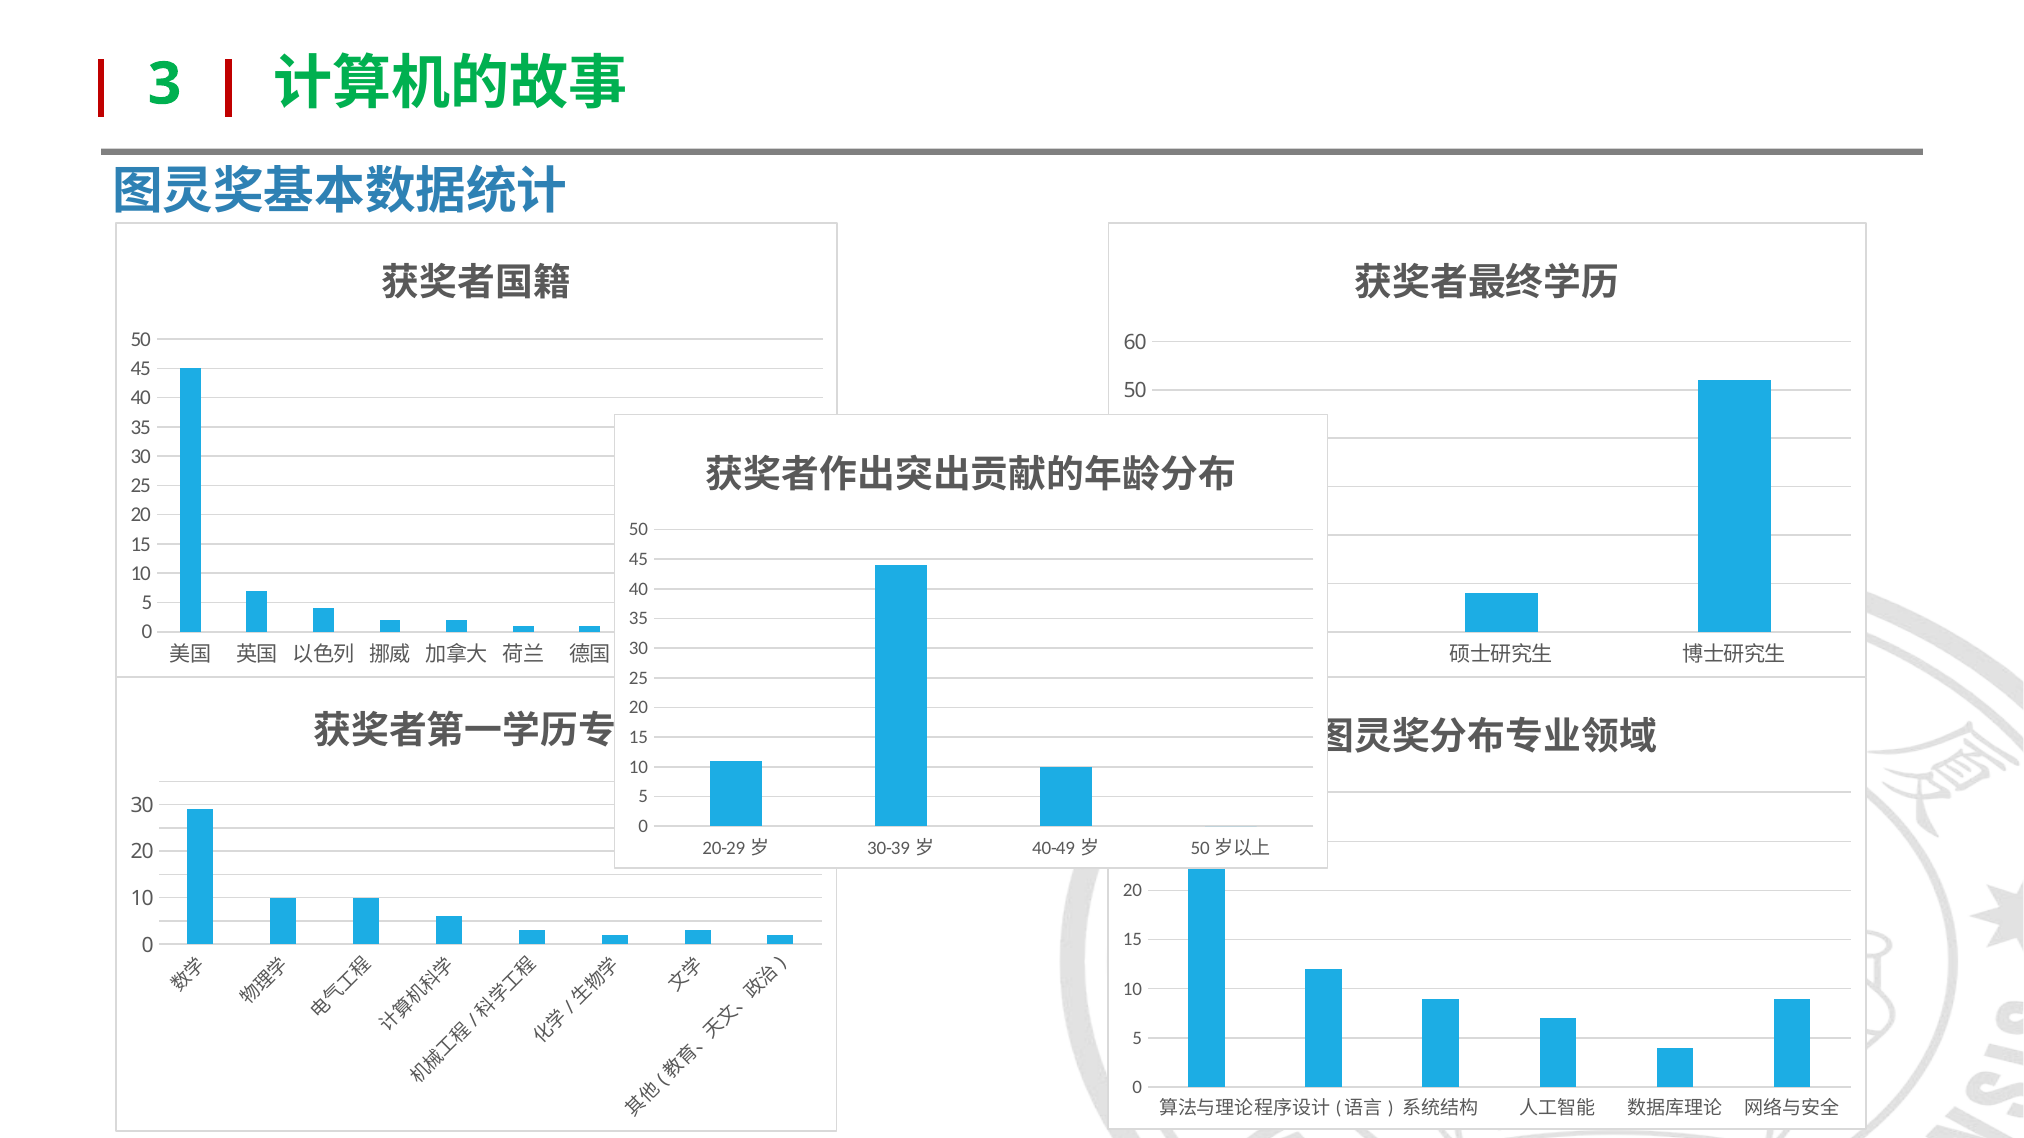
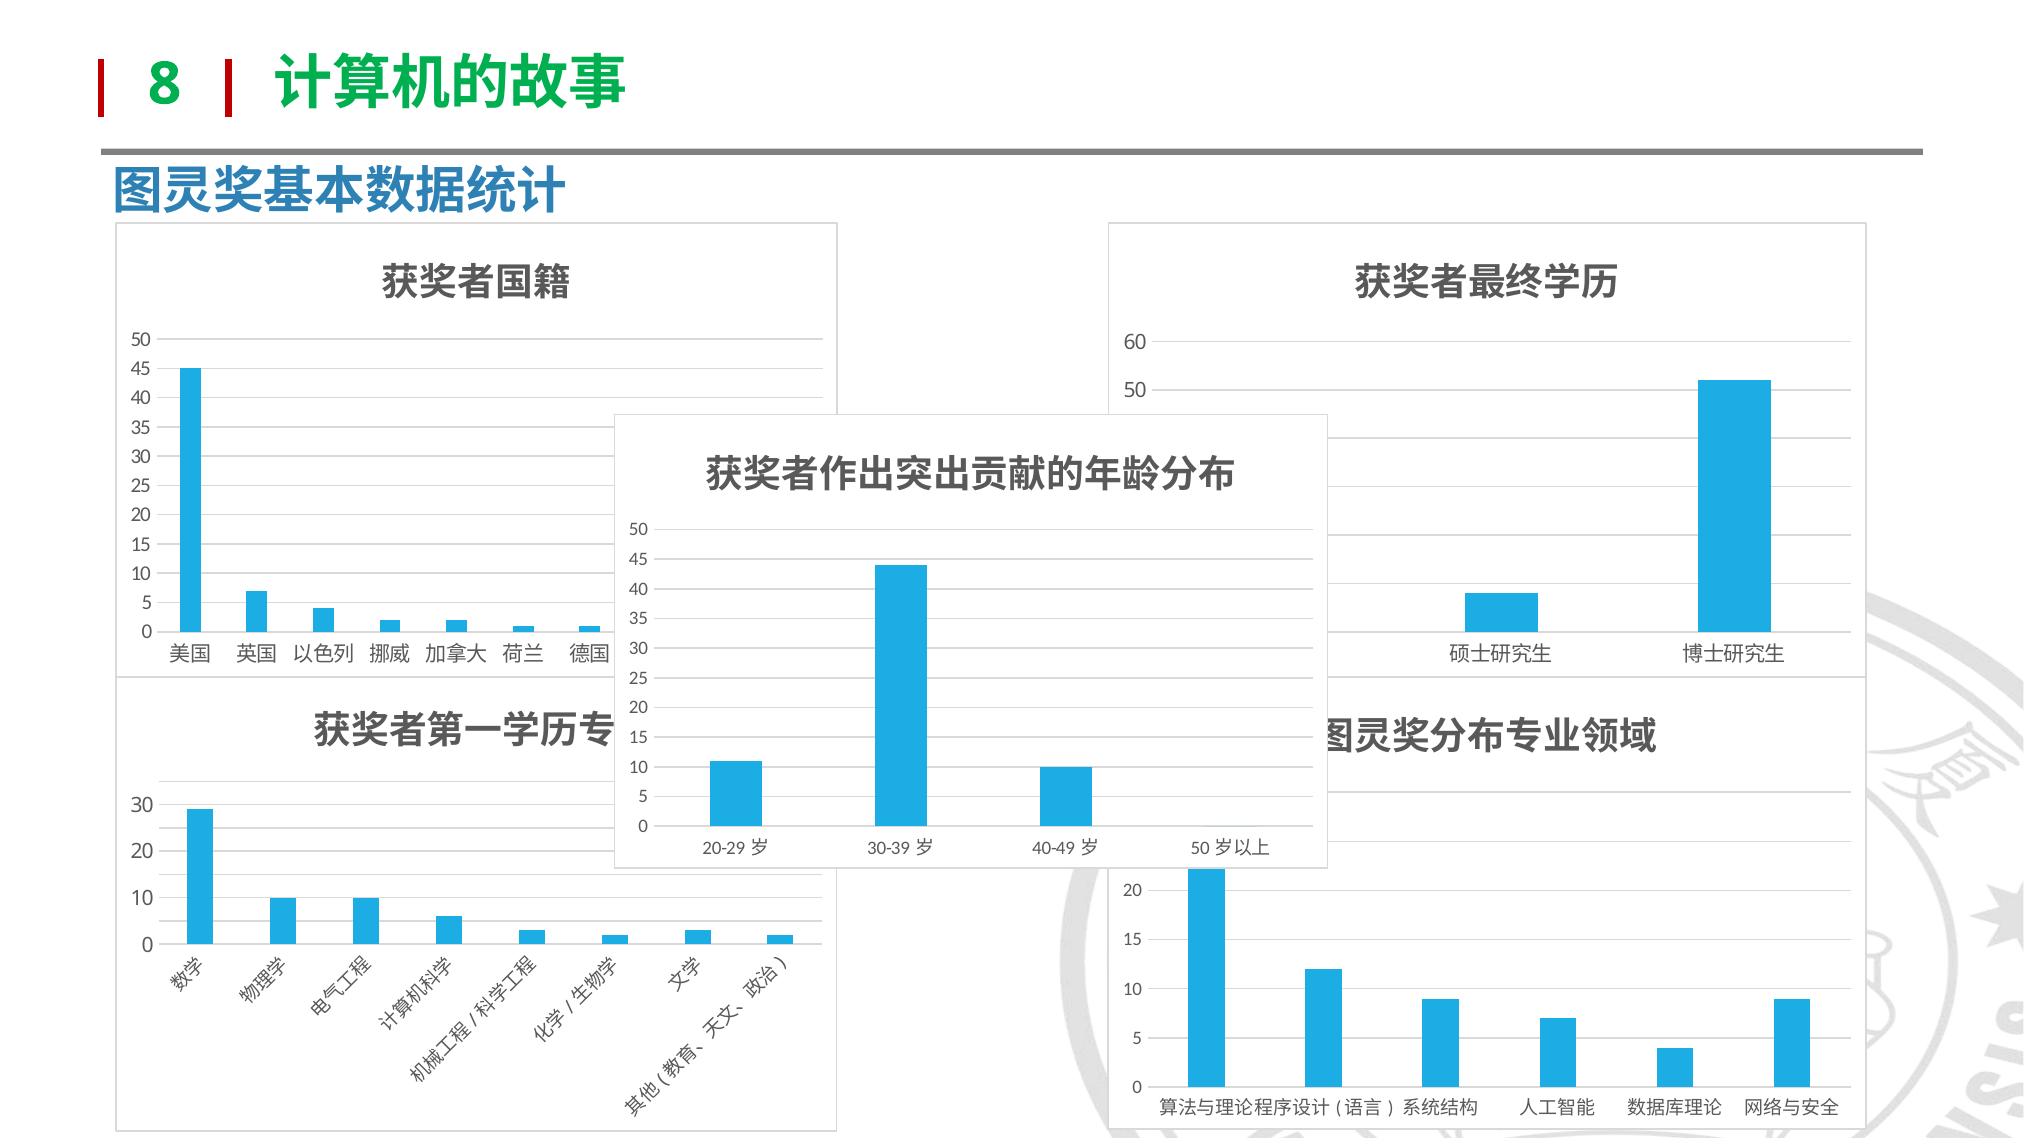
3: 3 -> 8 (165, 84)
